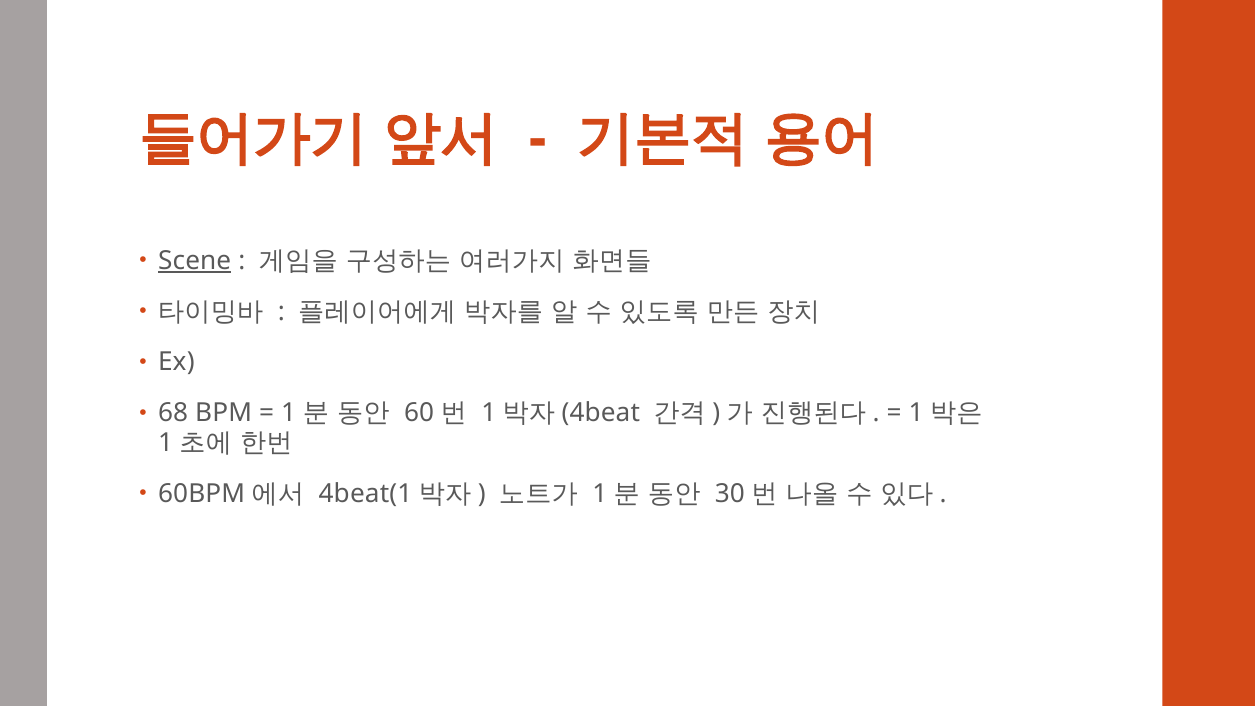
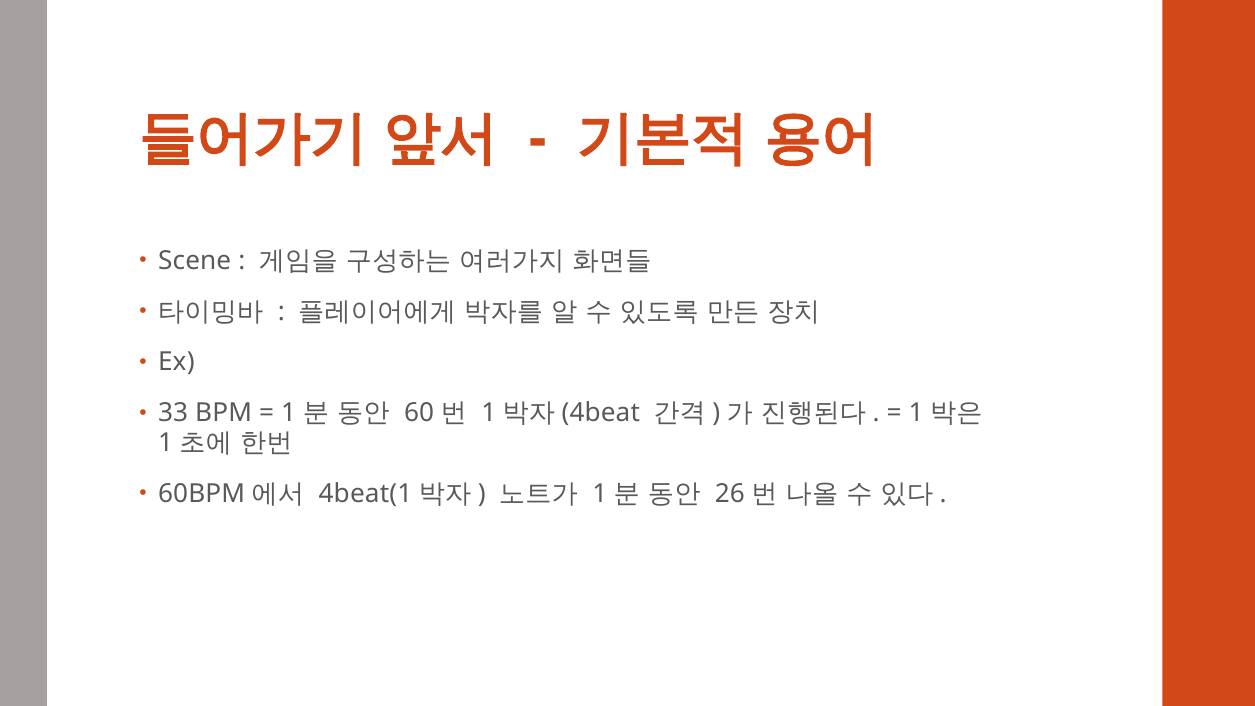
Scene underline: present -> none (195, 261)
68: 68 -> 33 (173, 413)
30: 30 -> 26 (730, 494)
